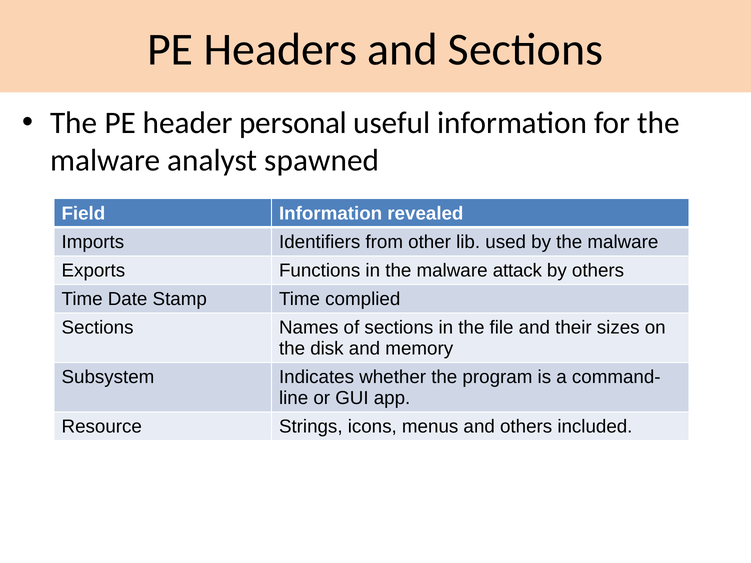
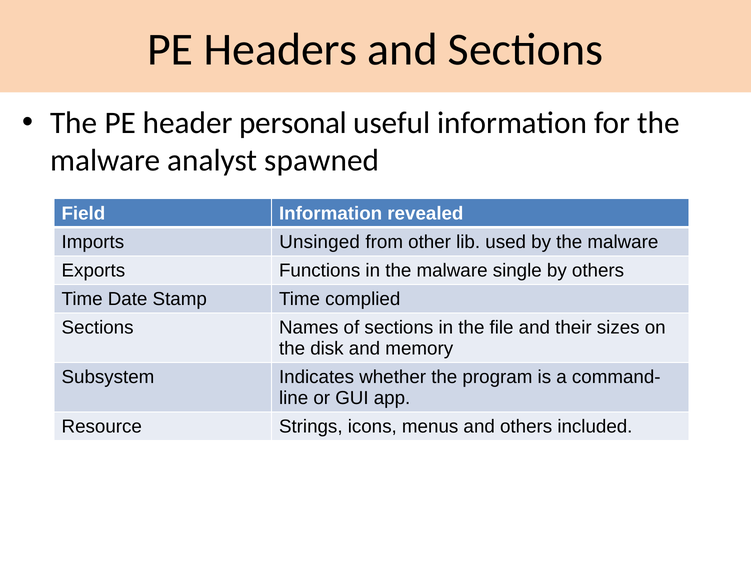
Identifiers: Identifiers -> Unsinged (320, 242)
attack: attack -> single (517, 271)
